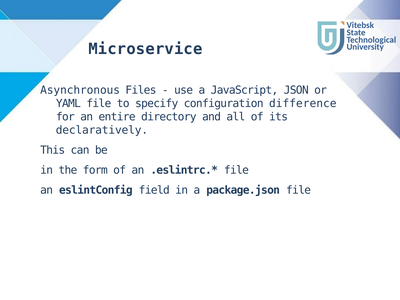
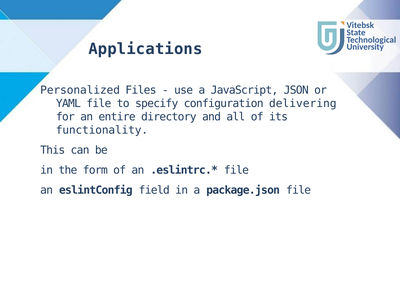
Microservice: Microservice -> Applications (145, 49)
Asynchronous: Asynchronous -> Personalized (80, 90)
difference: difference -> delivering (303, 104)
declaratively: declaratively -> functionality (102, 130)
